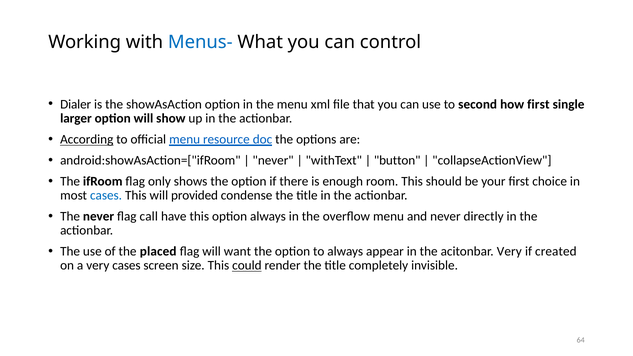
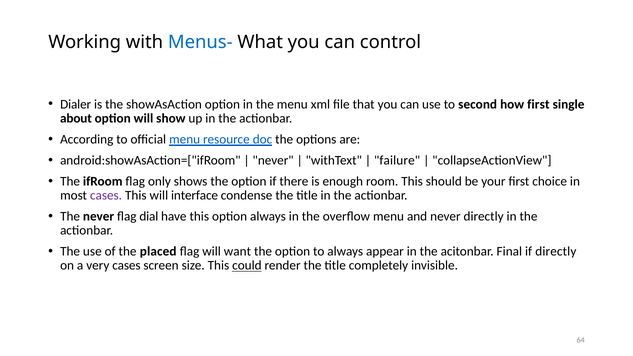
larger: larger -> about (76, 118)
According underline: present -> none (87, 140)
button: button -> failure (397, 160)
cases colour: blue -> purple (106, 196)
provided: provided -> interface (195, 196)
call: call -> dial (149, 216)
acitonbar Very: Very -> Final (509, 251)
if created: created -> directly (556, 251)
